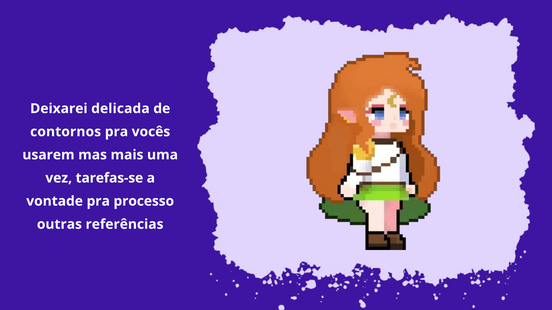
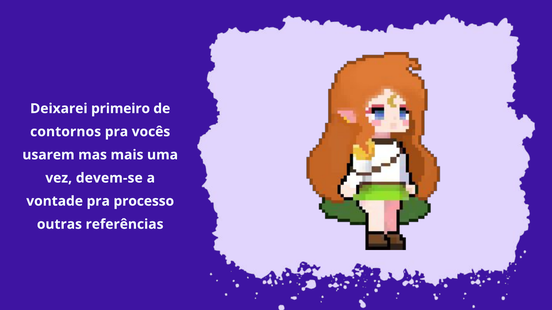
delicada: delicada -> primeiro (121, 109)
tarefas-se: tarefas-se -> devem-se (109, 178)
